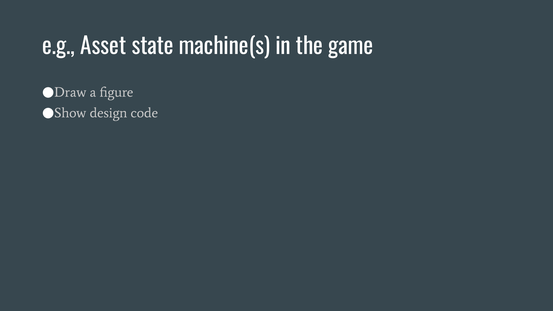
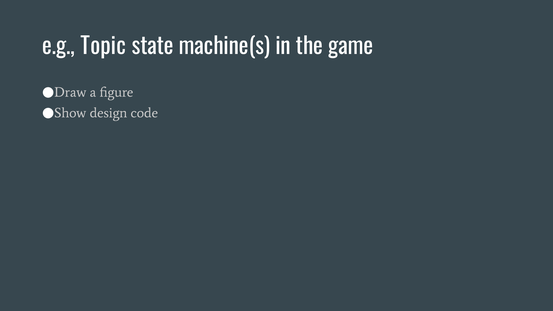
Asset: Asset -> Topic (103, 46)
